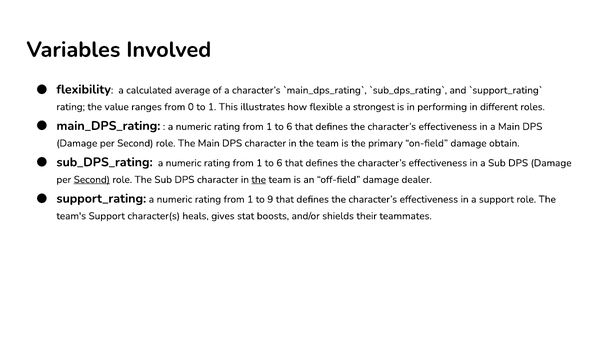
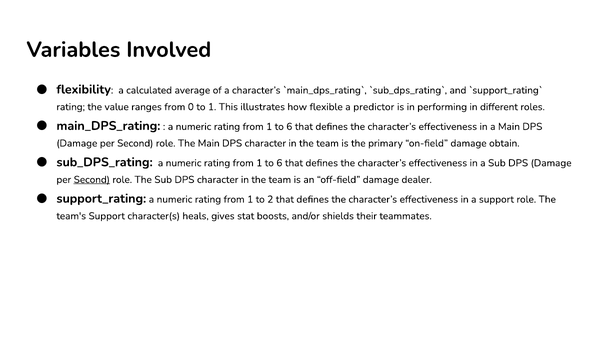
strongest: strongest -> predictor (374, 107)
the underline: present -> none (259, 180)
9: 9 -> 2 (270, 200)
